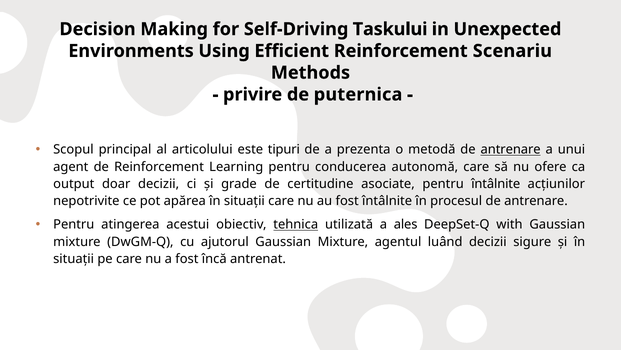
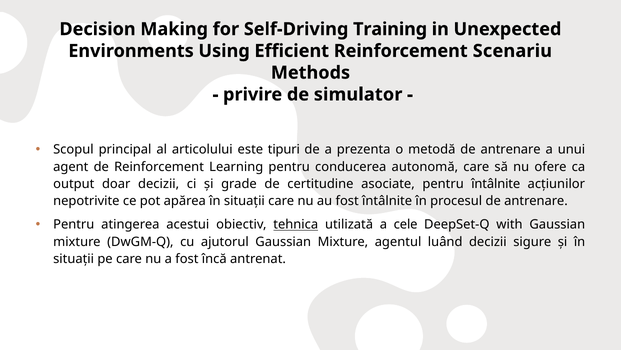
Taskului: Taskului -> Training (390, 29)
puternica: puternica -> simulator (358, 94)
antrenare underline: present -> none (511, 149)
ales: ales -> cele (406, 224)
